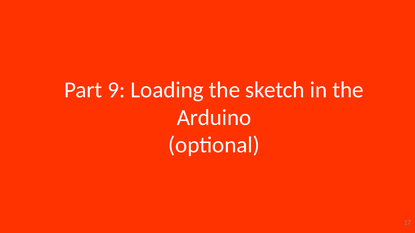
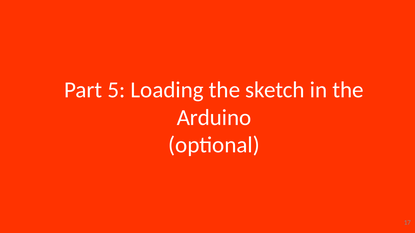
9: 9 -> 5 (116, 90)
